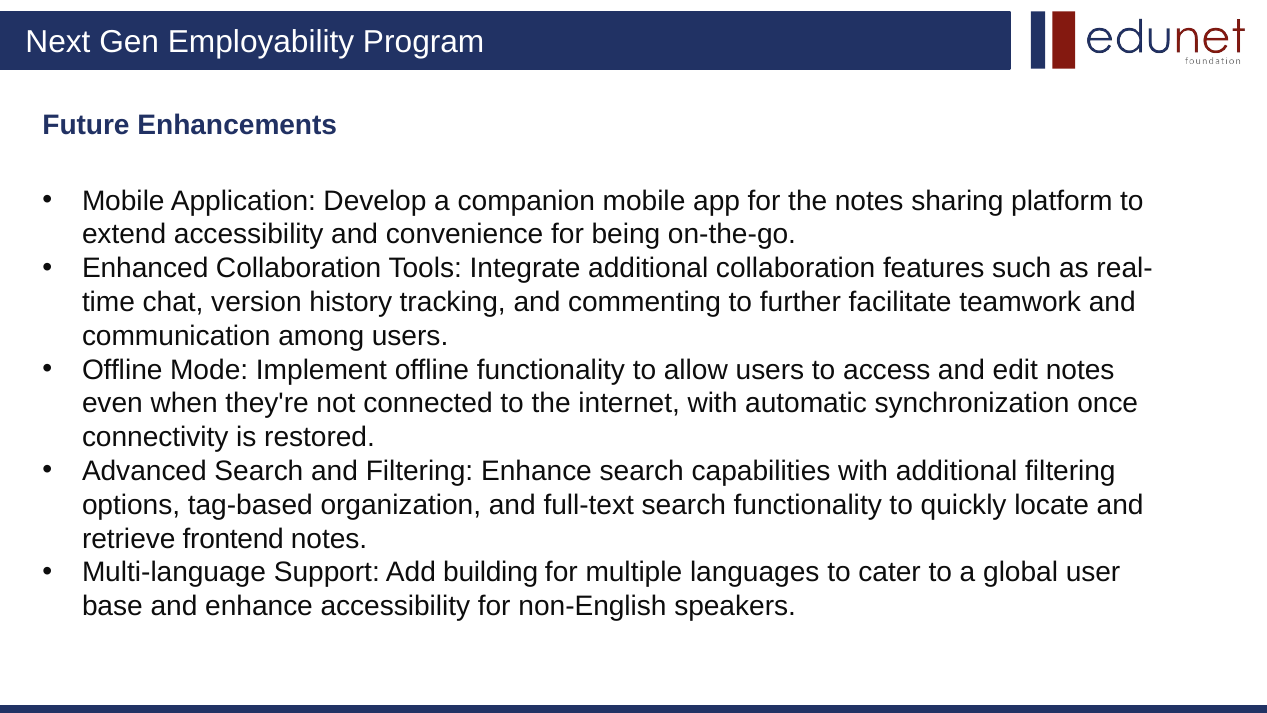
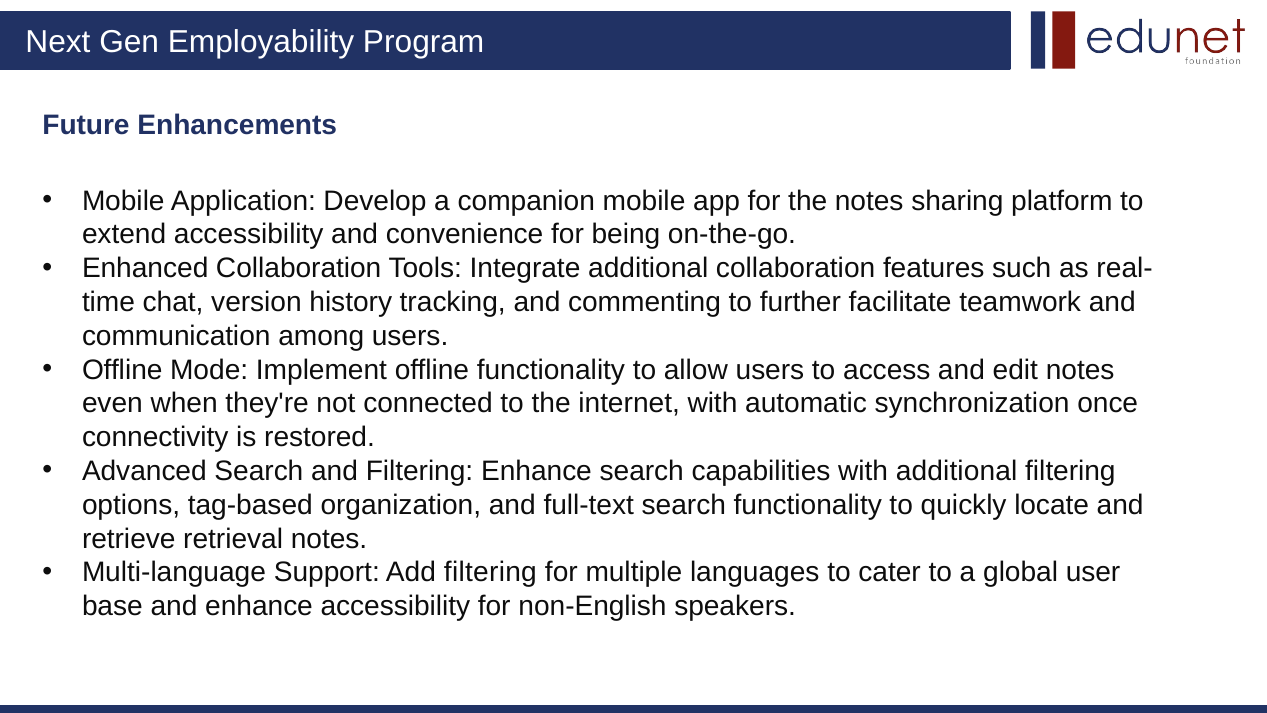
frontend: frontend -> retrieval (233, 539)
Add building: building -> filtering (490, 572)
